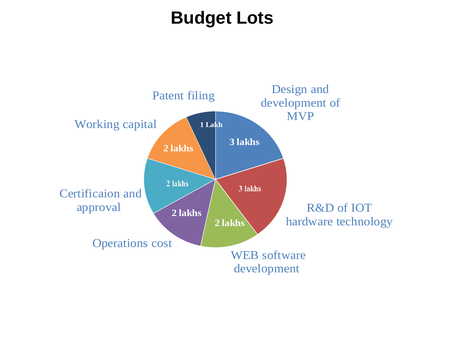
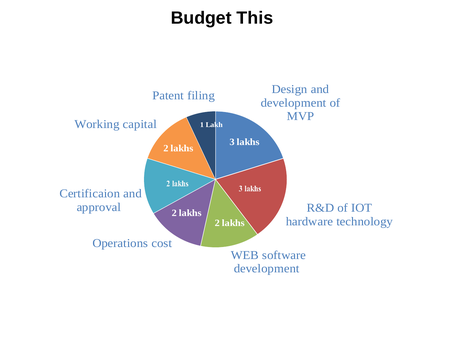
Lots: Lots -> This (255, 18)
